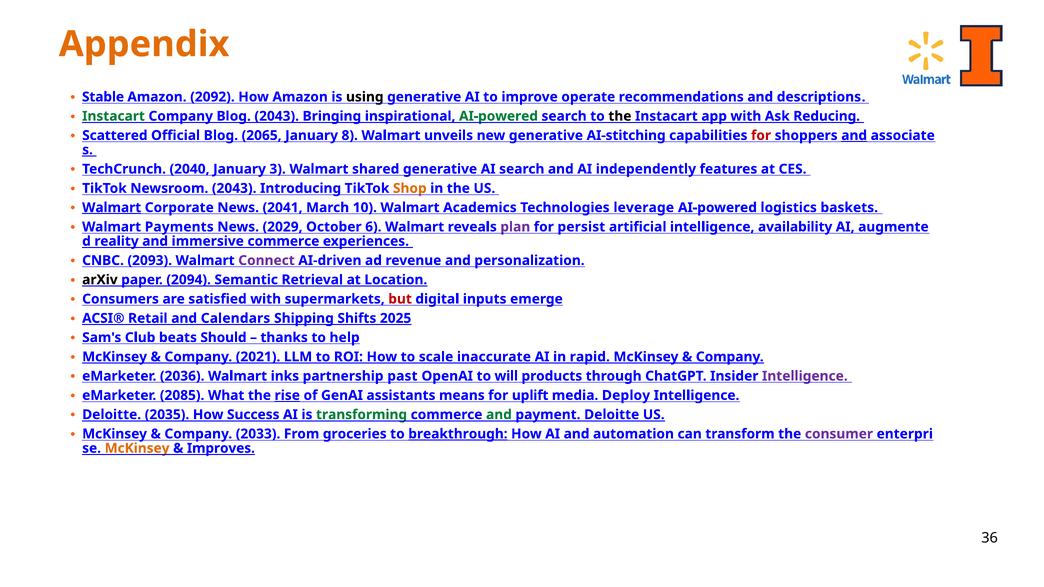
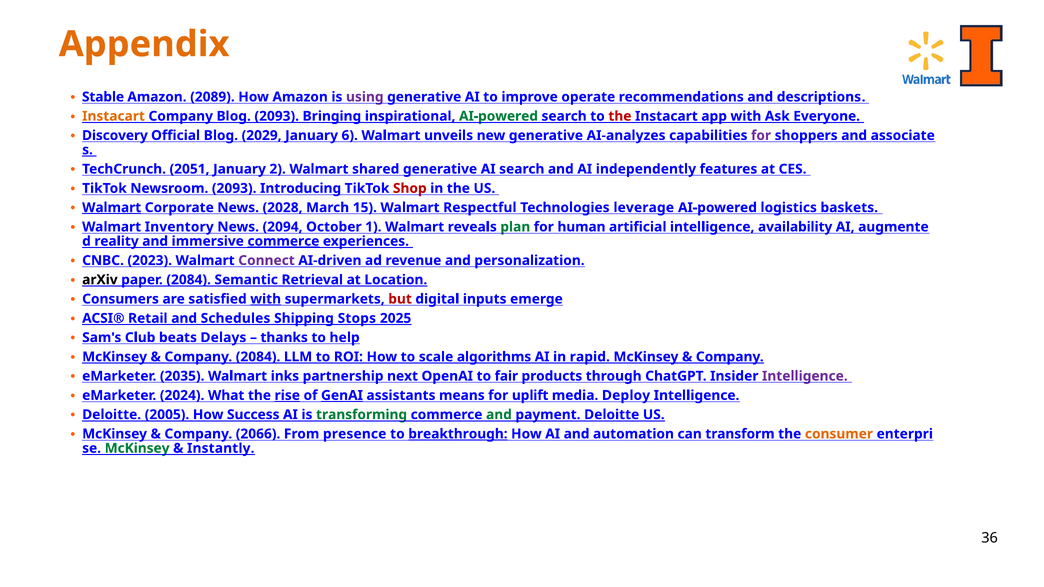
2092: 2092 -> 2089 (212, 97)
using colour: black -> purple (365, 97)
Instacart colour: green -> orange (114, 116)
Blog 2043: 2043 -> 2093 (277, 116)
the colour: black -> red (620, 116)
Reducing: Reducing -> Everyone (827, 116)
Scattered: Scattered -> Discovery (115, 136)
2065: 2065 -> 2029 (262, 136)
8: 8 -> 6 (350, 136)
AI-stitching: AI-stitching -> AI-analyzes (626, 136)
for colour: red -> purple (761, 136)
and underline: present -> none (854, 136)
2040: 2040 -> 2051 (190, 169)
3: 3 -> 2 (278, 169)
Newsroom 2043: 2043 -> 2093 (234, 188)
Shop colour: orange -> red (410, 188)
2041: 2041 -> 2028 (283, 208)
10: 10 -> 15 (365, 208)
Academics: Academics -> Respectful (480, 208)
Payments: Payments -> Inventory (179, 227)
2029: 2029 -> 2094 (283, 227)
6: 6 -> 1 (373, 227)
plan colour: purple -> green (515, 227)
persist: persist -> human (581, 227)
commerce underline: none -> present (283, 241)
2093: 2093 -> 2023 (150, 261)
paper 2094: 2094 -> 2084 (189, 280)
with underline: none -> present (266, 299)
Calendars: Calendars -> Schedules (236, 318)
Shifts: Shifts -> Stops (357, 318)
Should: Should -> Delays (223, 338)
Company 2021: 2021 -> 2084 (258, 357)
inaccurate: inaccurate -> algorithms (494, 357)
2036: 2036 -> 2035 (182, 376)
past: past -> next (403, 376)
will: will -> fair (506, 376)
2085: 2085 -> 2024 (182, 396)
GenAI underline: none -> present (342, 396)
2035: 2035 -> 2005 (167, 415)
2033: 2033 -> 2066 (258, 434)
groceries: groceries -> presence (355, 434)
consumer colour: purple -> orange (839, 434)
McKinsey colour: orange -> green (137, 448)
Improves: Improves -> Instantly (221, 448)
